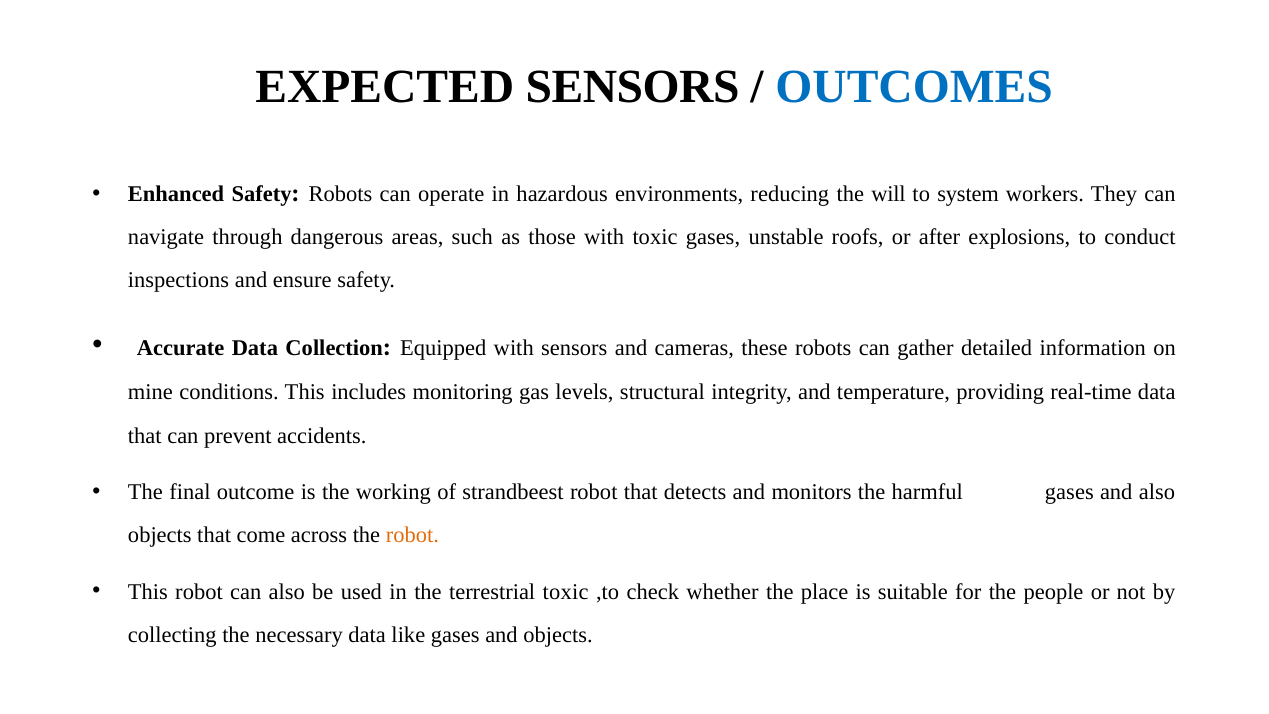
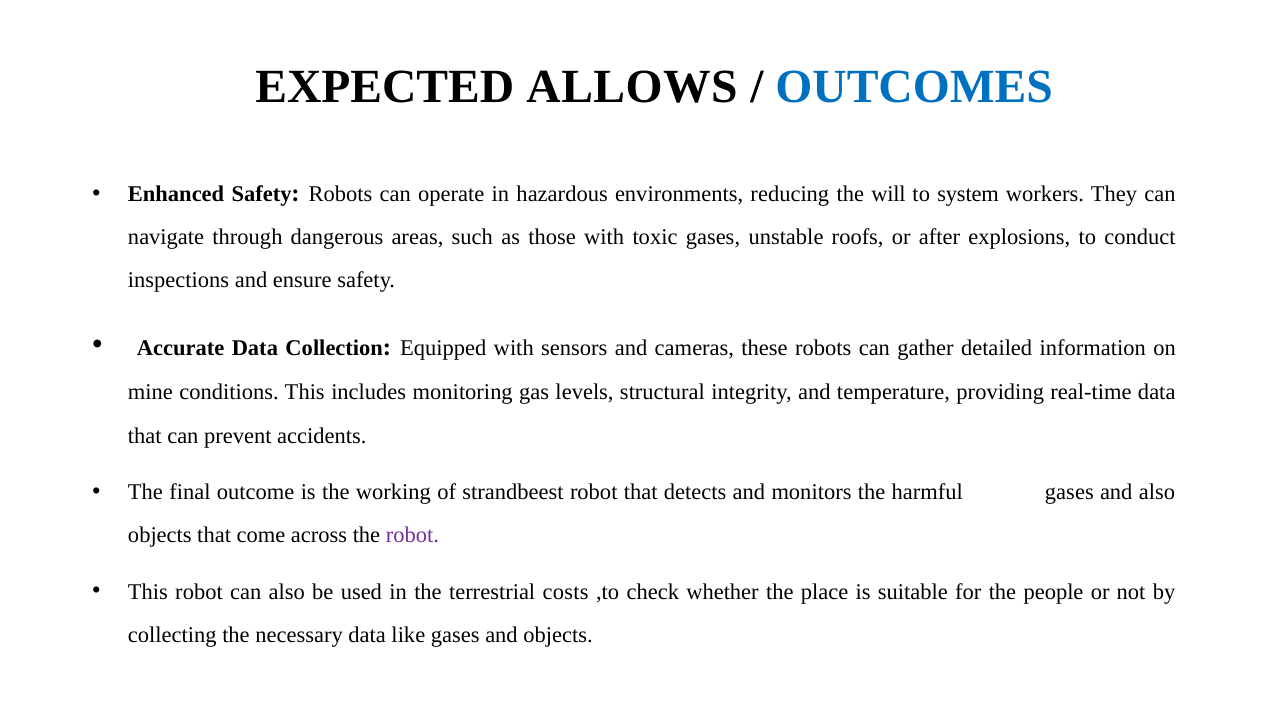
EXPECTED SENSORS: SENSORS -> ALLOWS (632, 87)
robot colour: orange -> purple (412, 535)
terrestrial toxic: toxic -> costs (566, 591)
